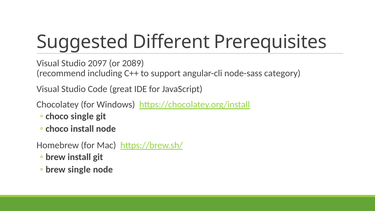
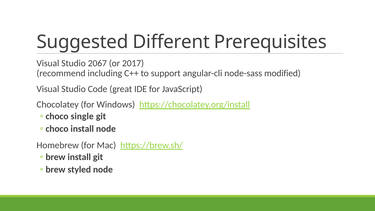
2097: 2097 -> 2067 (97, 63)
2089: 2089 -> 2017 (133, 63)
category: category -> modified (282, 73)
single: single -> styled (79, 170)
